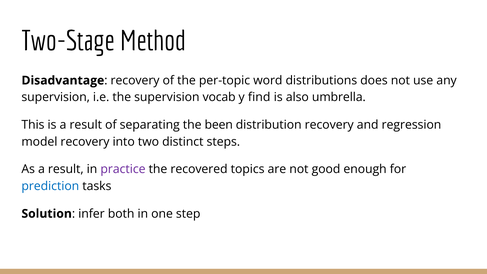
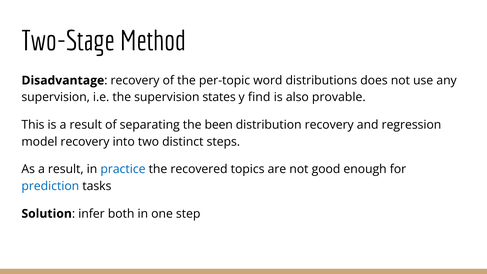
vocab: vocab -> states (219, 97)
umbrella: umbrella -> provable (339, 97)
practice colour: purple -> blue (123, 169)
